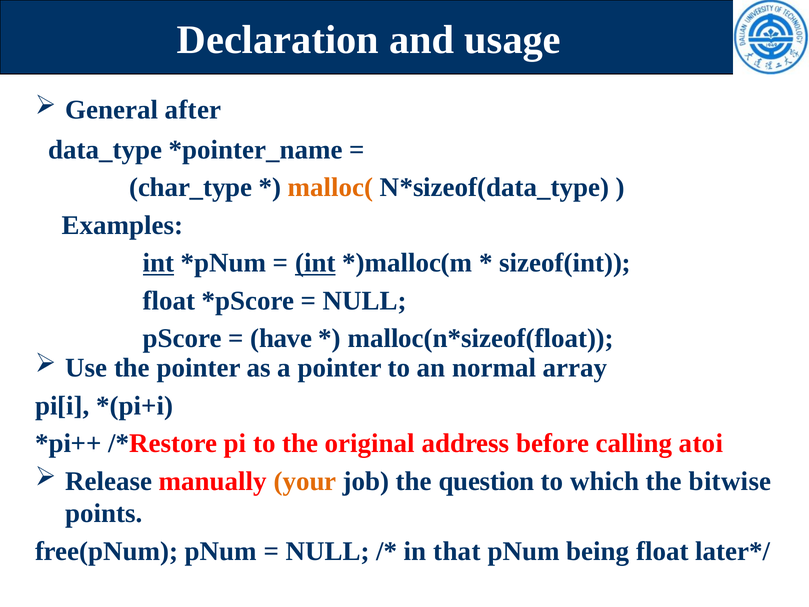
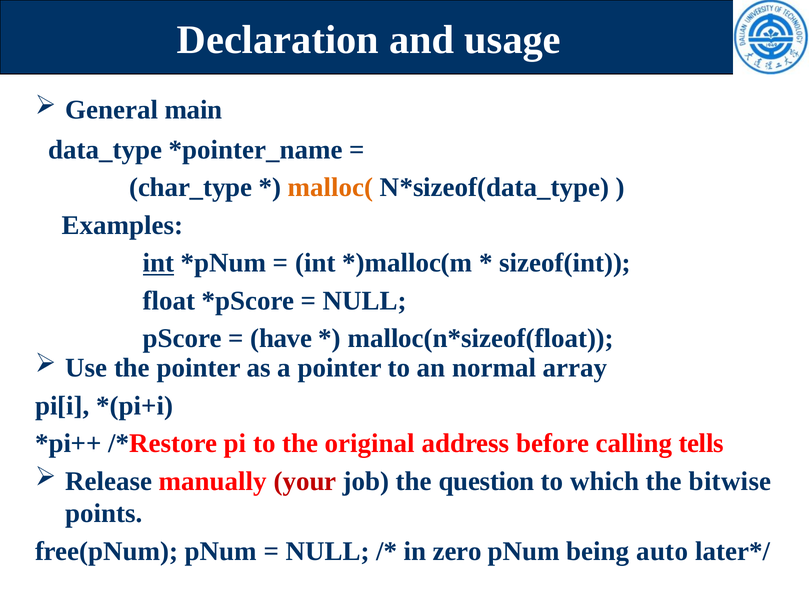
after: after -> main (193, 110)
int underline: present -> none (315, 263)
atoi: atoi -> tells (701, 443)
your colour: orange -> red (305, 481)
that: that -> zero (457, 551)
being float: float -> auto (662, 551)
